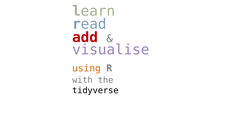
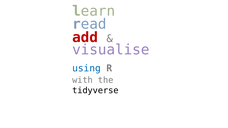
using colour: orange -> blue (87, 69)
